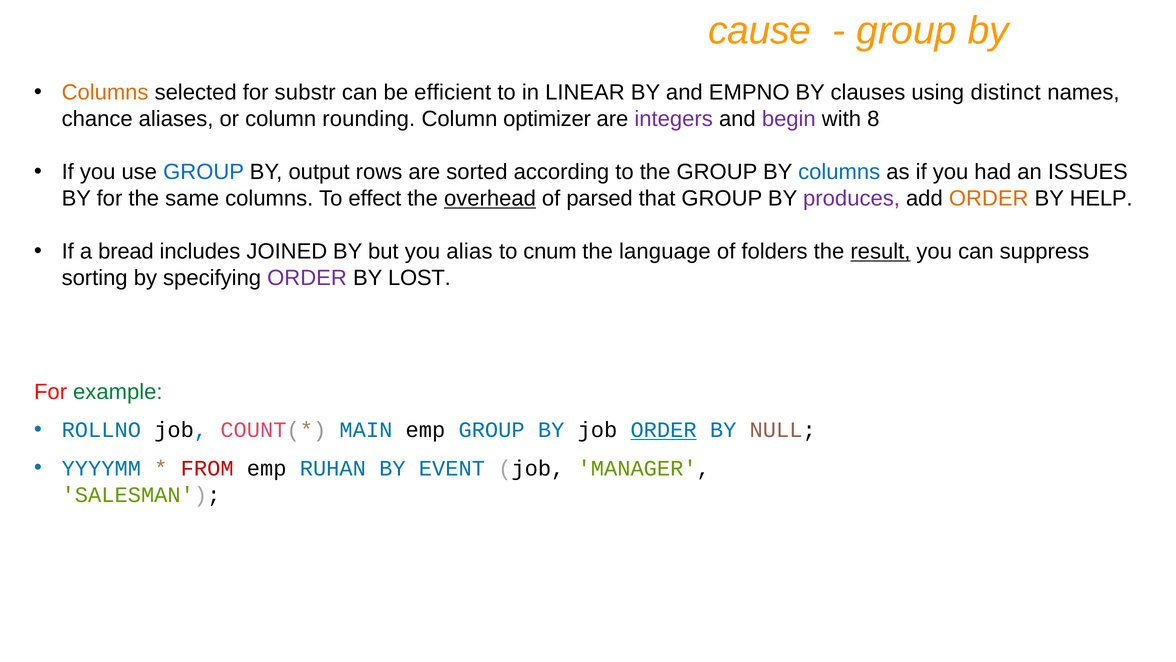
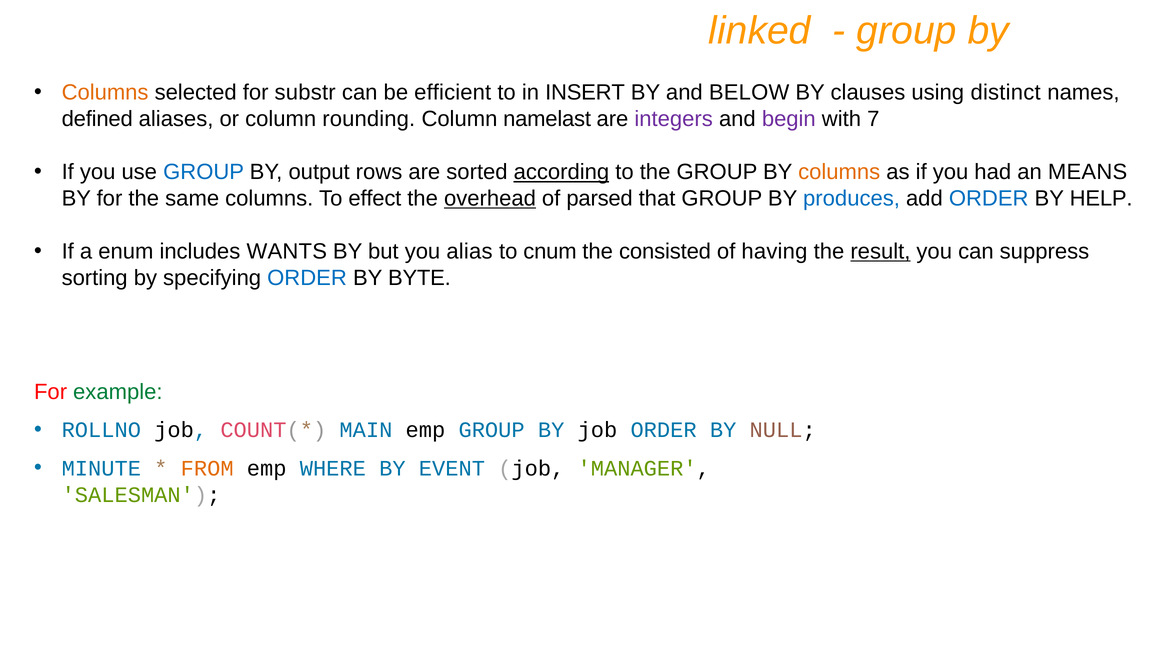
cause: cause -> linked (760, 31)
LINEAR: LINEAR -> INSERT (585, 93)
EMPNO: EMPNO -> BELOW (749, 93)
chance: chance -> defined (97, 119)
optimizer: optimizer -> namelast (547, 119)
8: 8 -> 7 (873, 119)
according underline: none -> present (561, 172)
columns colour: blue -> orange (839, 172)
ISSUES: ISSUES -> MEANS (1088, 172)
produces colour: purple -> blue (852, 198)
ORDER colour: orange -> blue (989, 198)
bread: bread -> enum (126, 251)
JOINED: JOINED -> WANTS (287, 251)
language: language -> consisted (665, 251)
folders: folders -> having (774, 251)
ORDER colour: purple -> blue (307, 278)
LOST: LOST -> BYTE (419, 278)
ORDER underline: present -> none (664, 430)
YYYYMM: YYYYMM -> MINUTE (101, 468)
FROM colour: red -> orange (207, 468)
RUHAN: RUHAN -> WHERE (333, 468)
